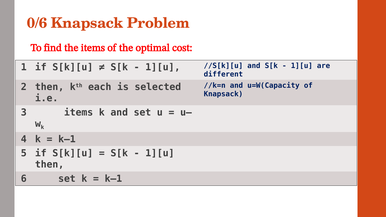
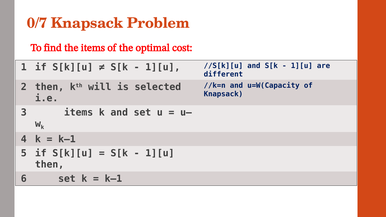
0/6: 0/6 -> 0/7 (37, 23)
each: each -> will (100, 87)
